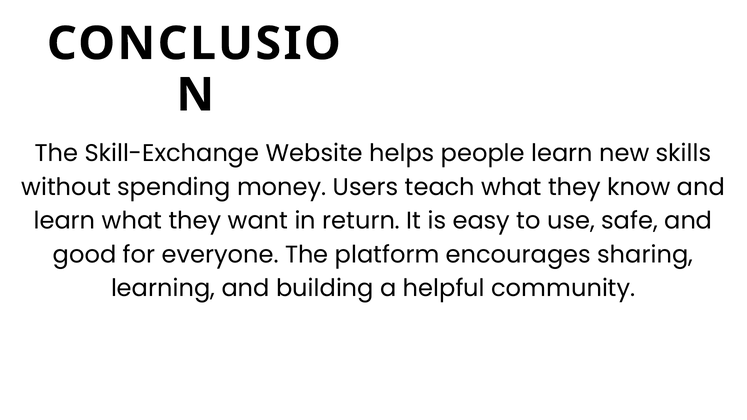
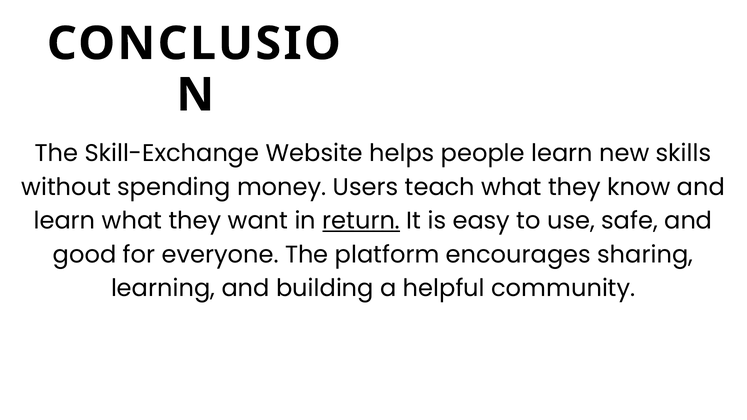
return underline: none -> present (361, 221)
